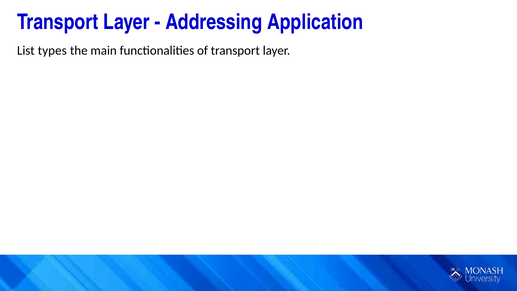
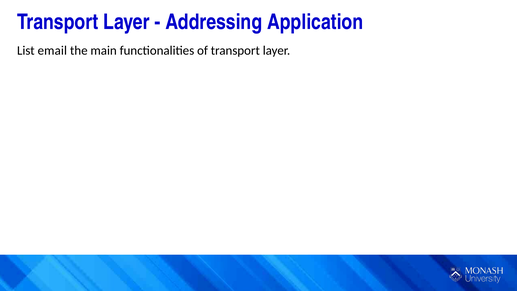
types: types -> email (52, 51)
